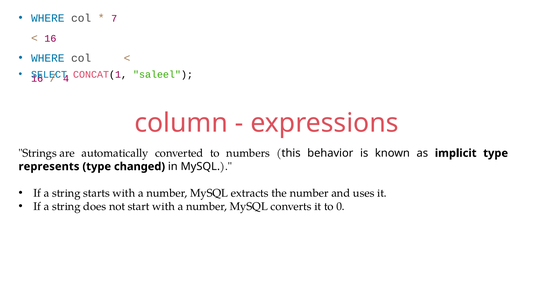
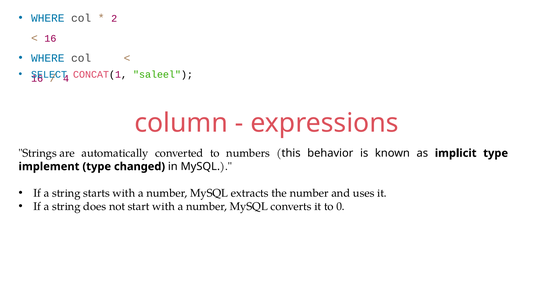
7: 7 -> 2 (114, 18)
represents: represents -> implement (49, 166)
